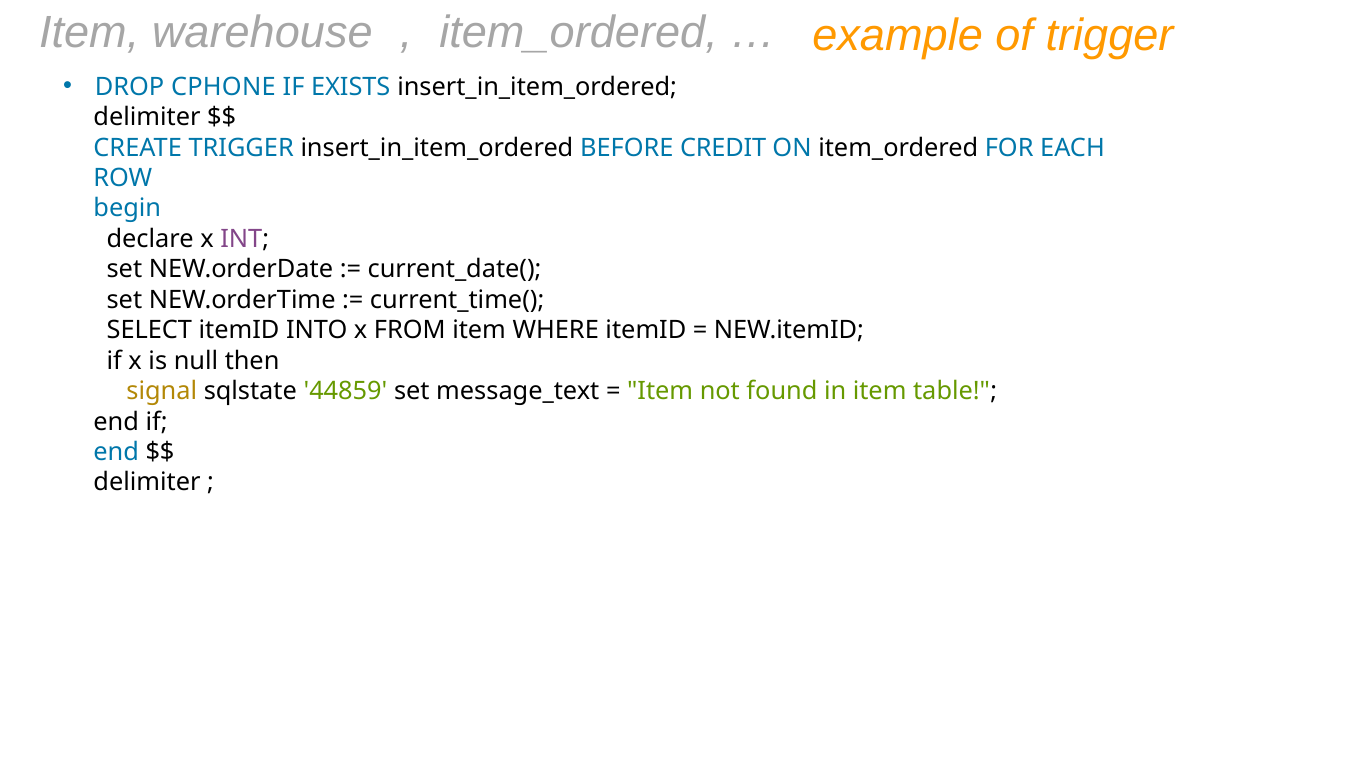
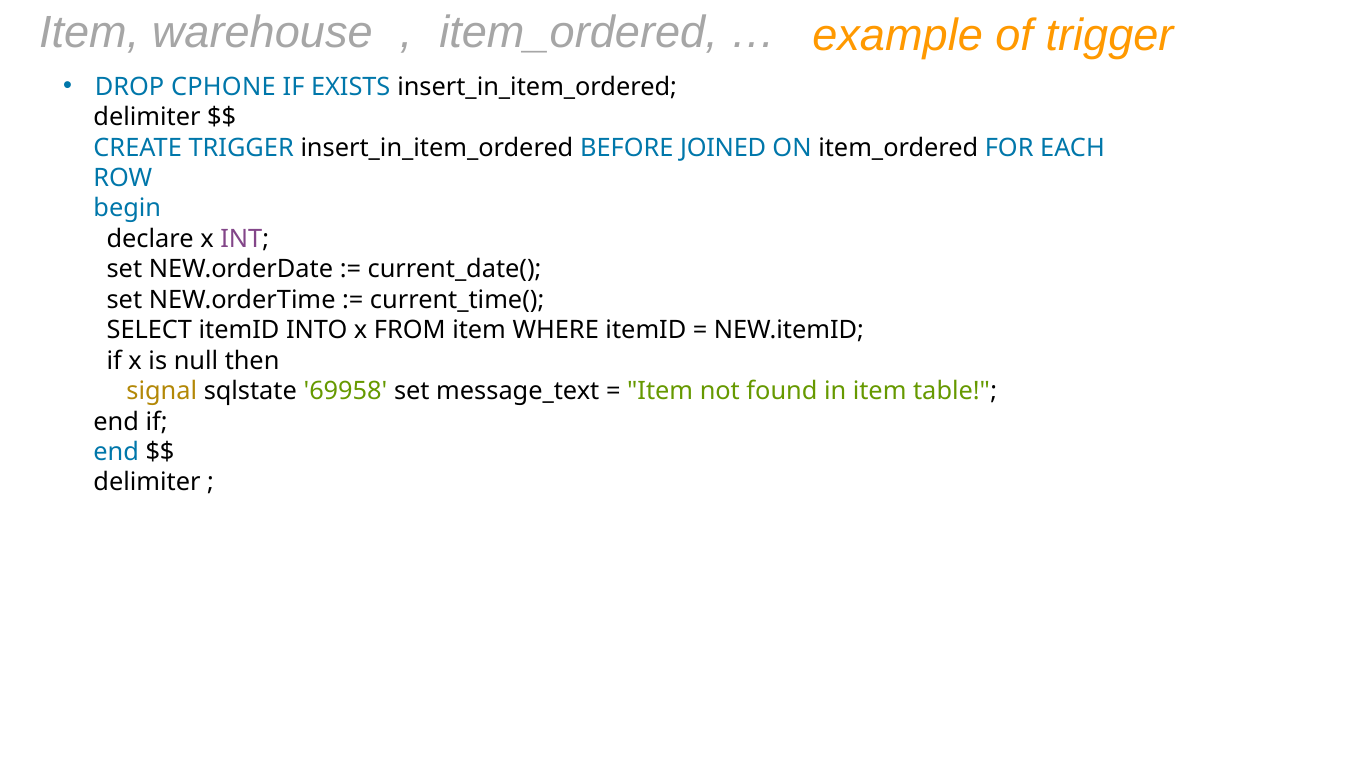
CREDIT: CREDIT -> JOINED (723, 148)
44859: 44859 -> 69958 (345, 391)
